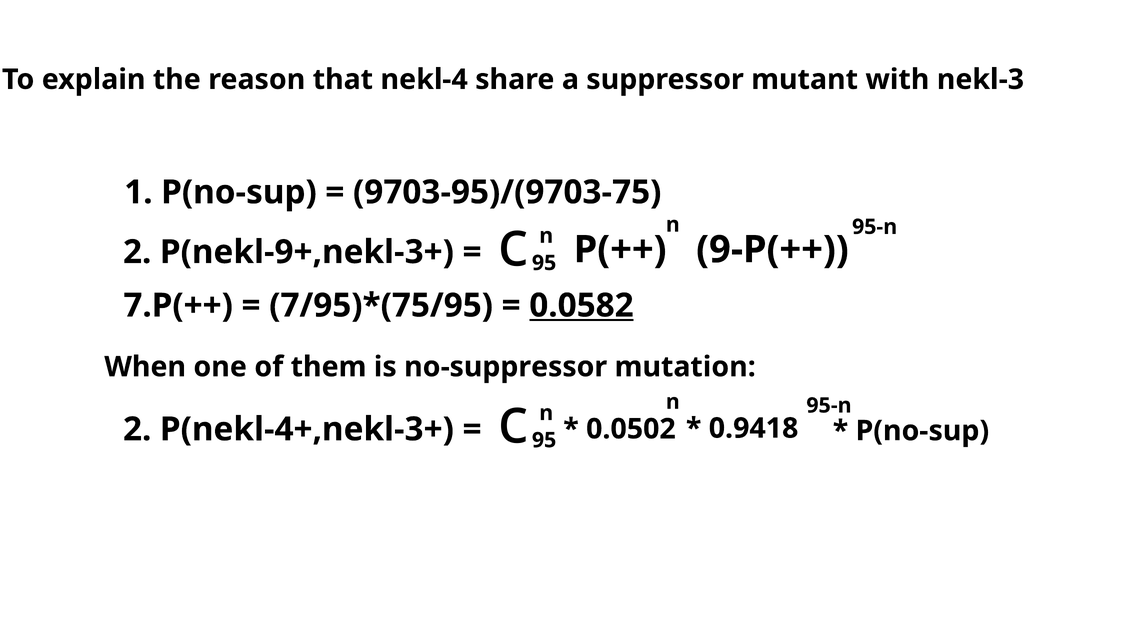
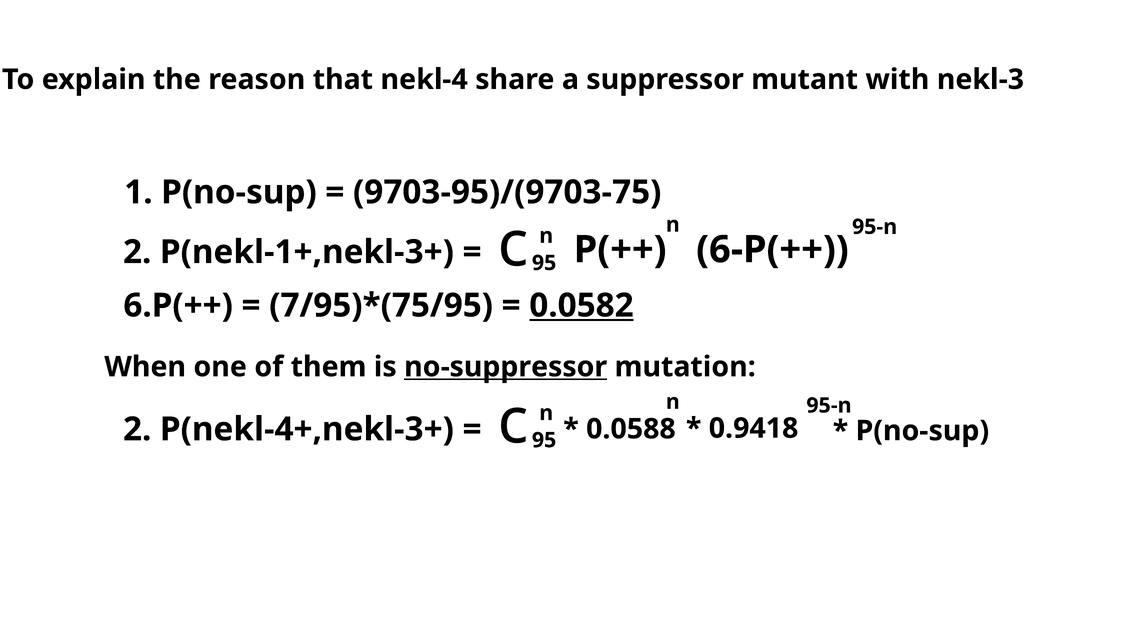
9-P(++: 9-P(++ -> 6-P(++ (772, 250)
P(nekl-9+,nekl-3+: P(nekl-9+,nekl-3+ -> P(nekl-1+,nekl-3+ (307, 252)
7.P(++: 7.P(++ -> 6.P(++ (178, 306)
no-suppressor underline: none -> present (506, 367)
0.0502: 0.0502 -> 0.0588 (631, 429)
